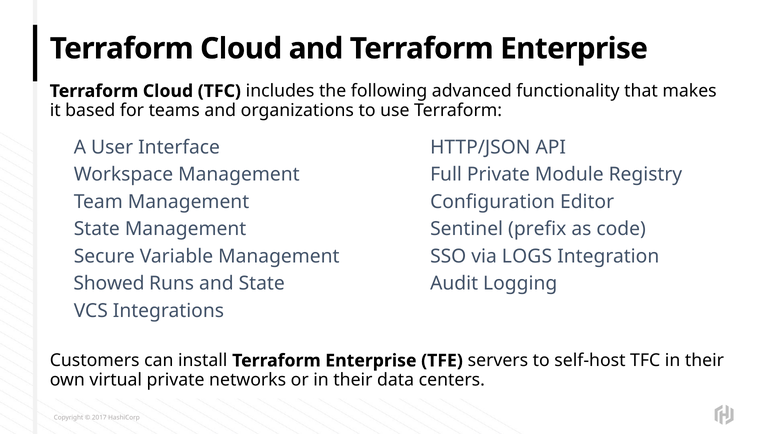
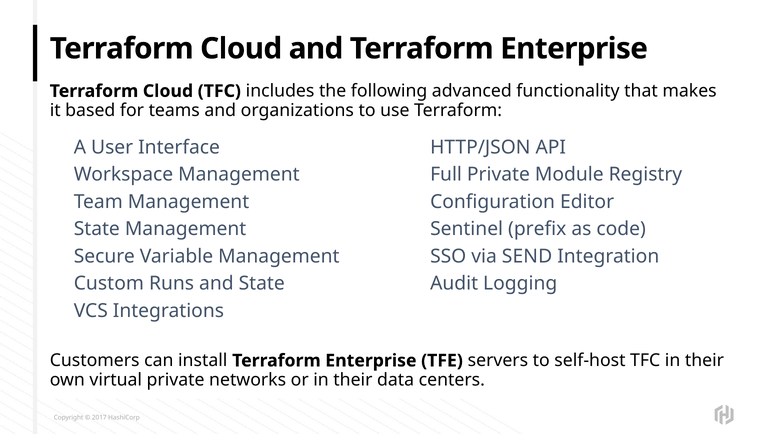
LOGS: LOGS -> SEND (527, 256)
Showed: Showed -> Custom (109, 283)
